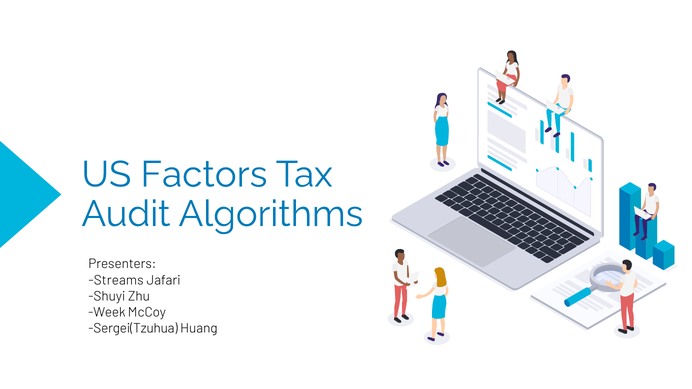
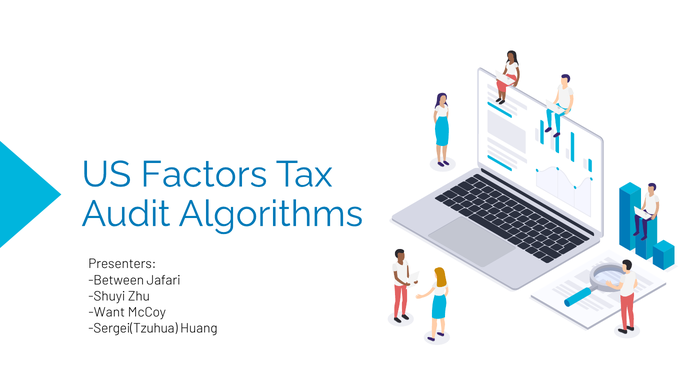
Streams: Streams -> Between (116, 280)
Week: Week -> Want (107, 313)
